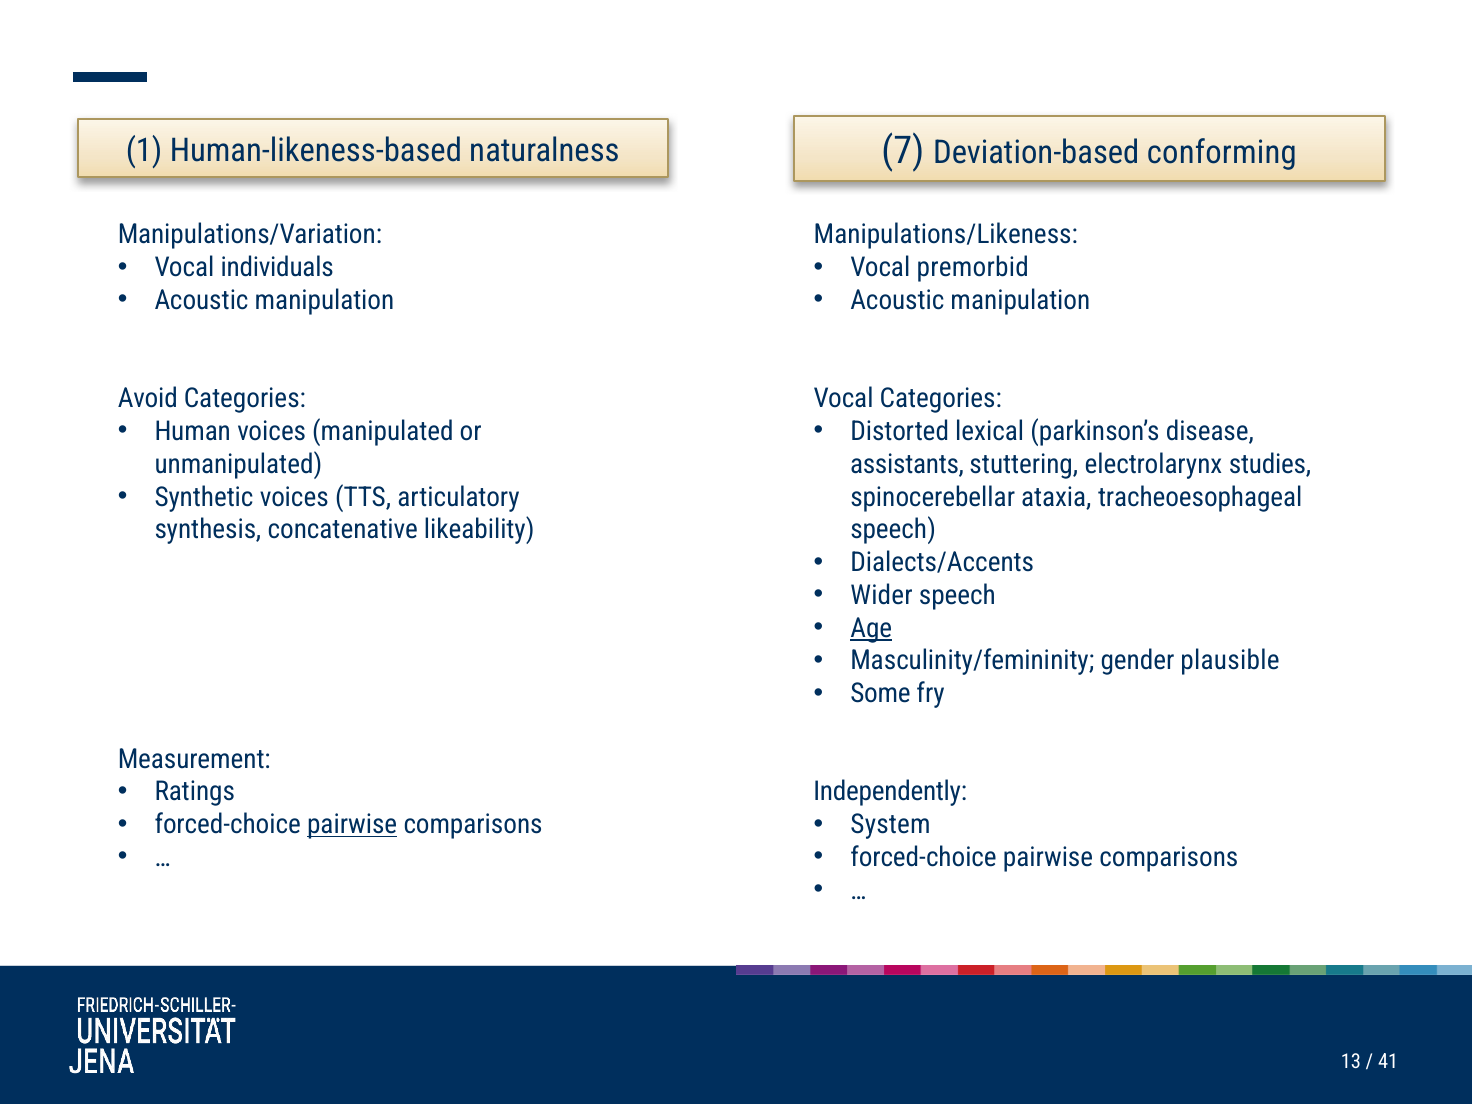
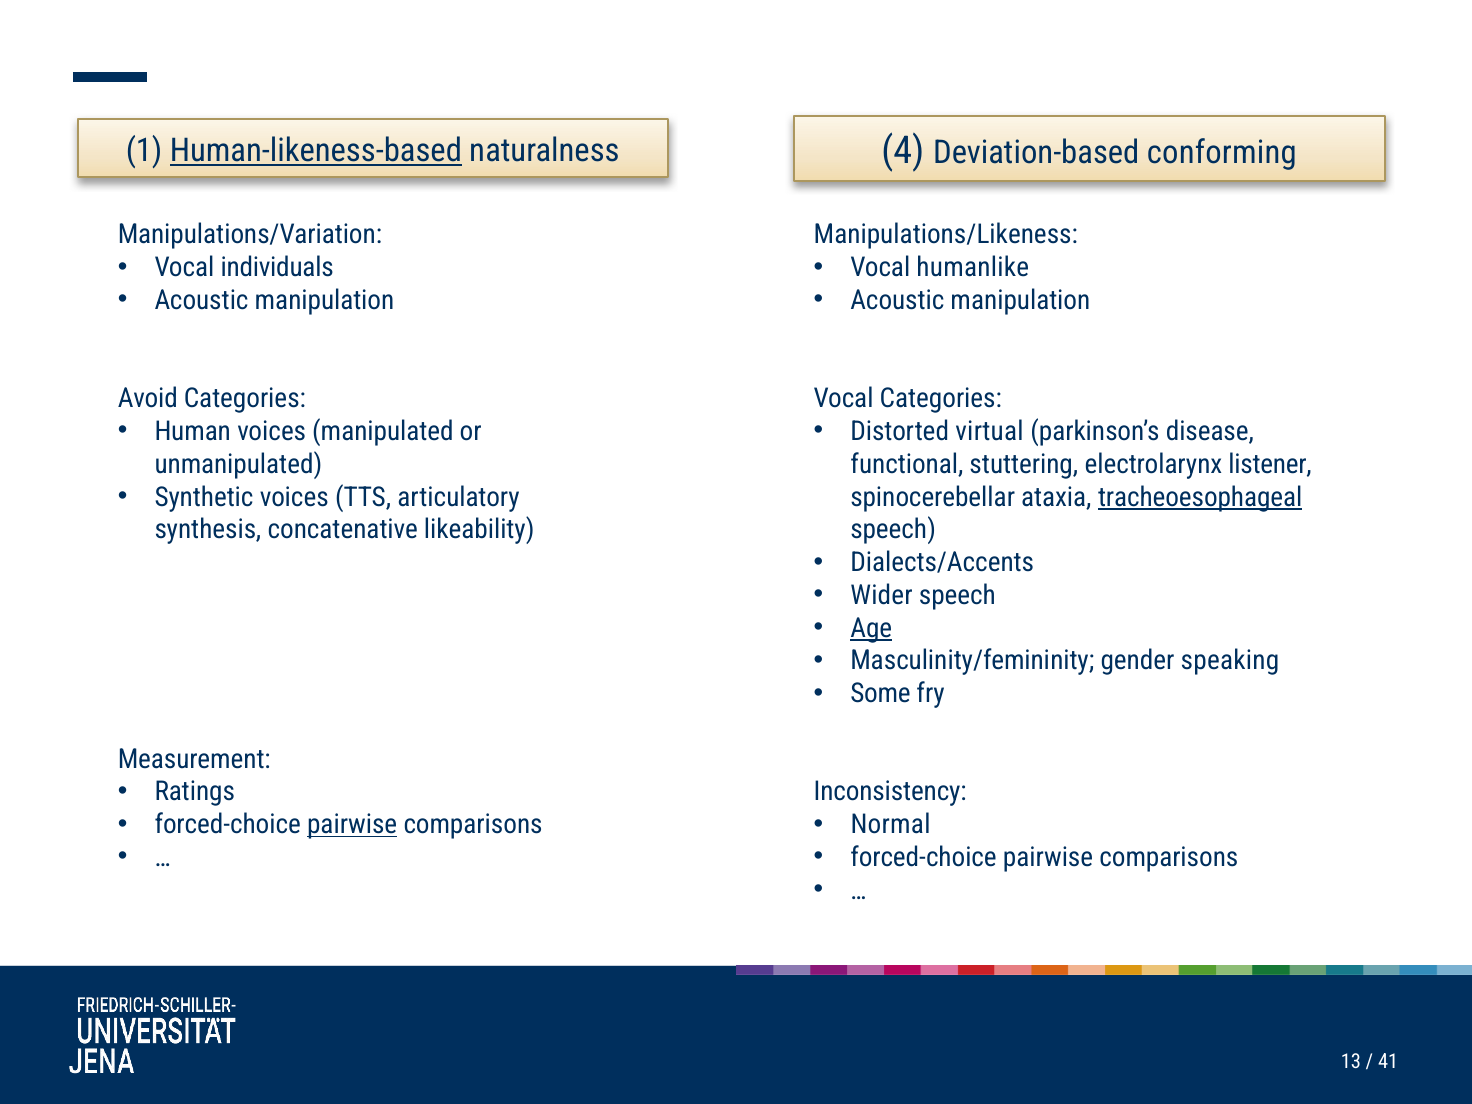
Human-likeness-based underline: none -> present (316, 150)
7: 7 -> 4 (903, 151)
premorbid: premorbid -> humanlike (973, 268)
lexical: lexical -> virtual (990, 432)
assistants: assistants -> functional (907, 464)
studies: studies -> listener (1270, 464)
tracheoesophageal underline: none -> present (1200, 497)
plausible: plausible -> speaking (1230, 661)
Independently: Independently -> Inconsistency (890, 792)
System: System -> Normal (891, 825)
